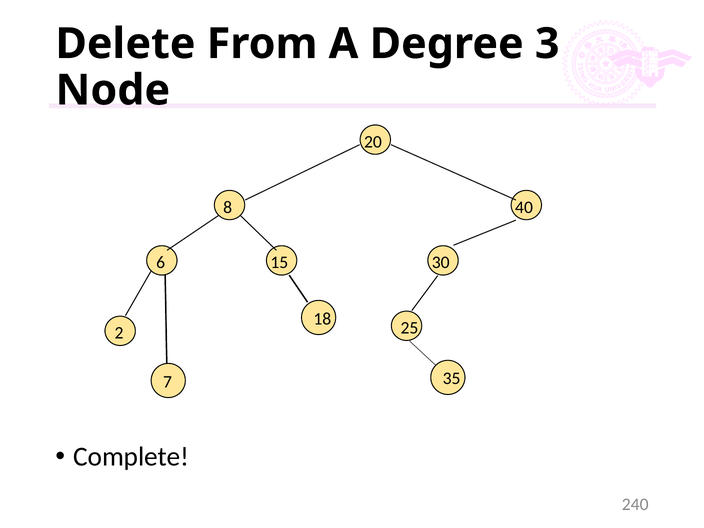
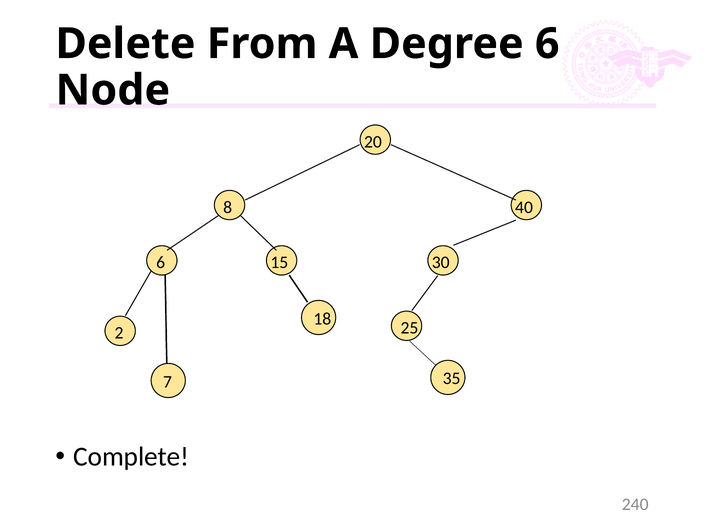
Degree 3: 3 -> 6 (547, 44)
